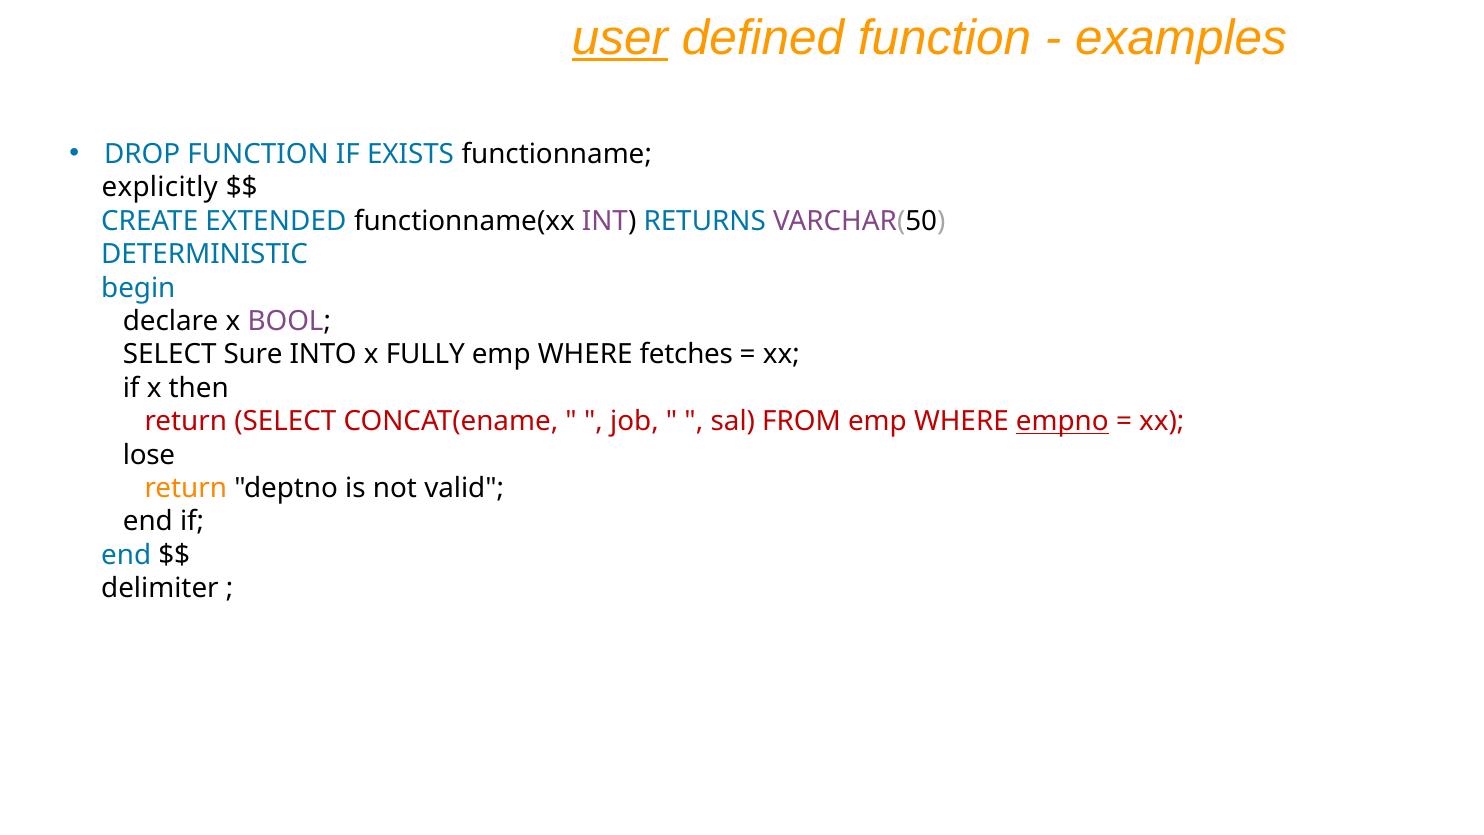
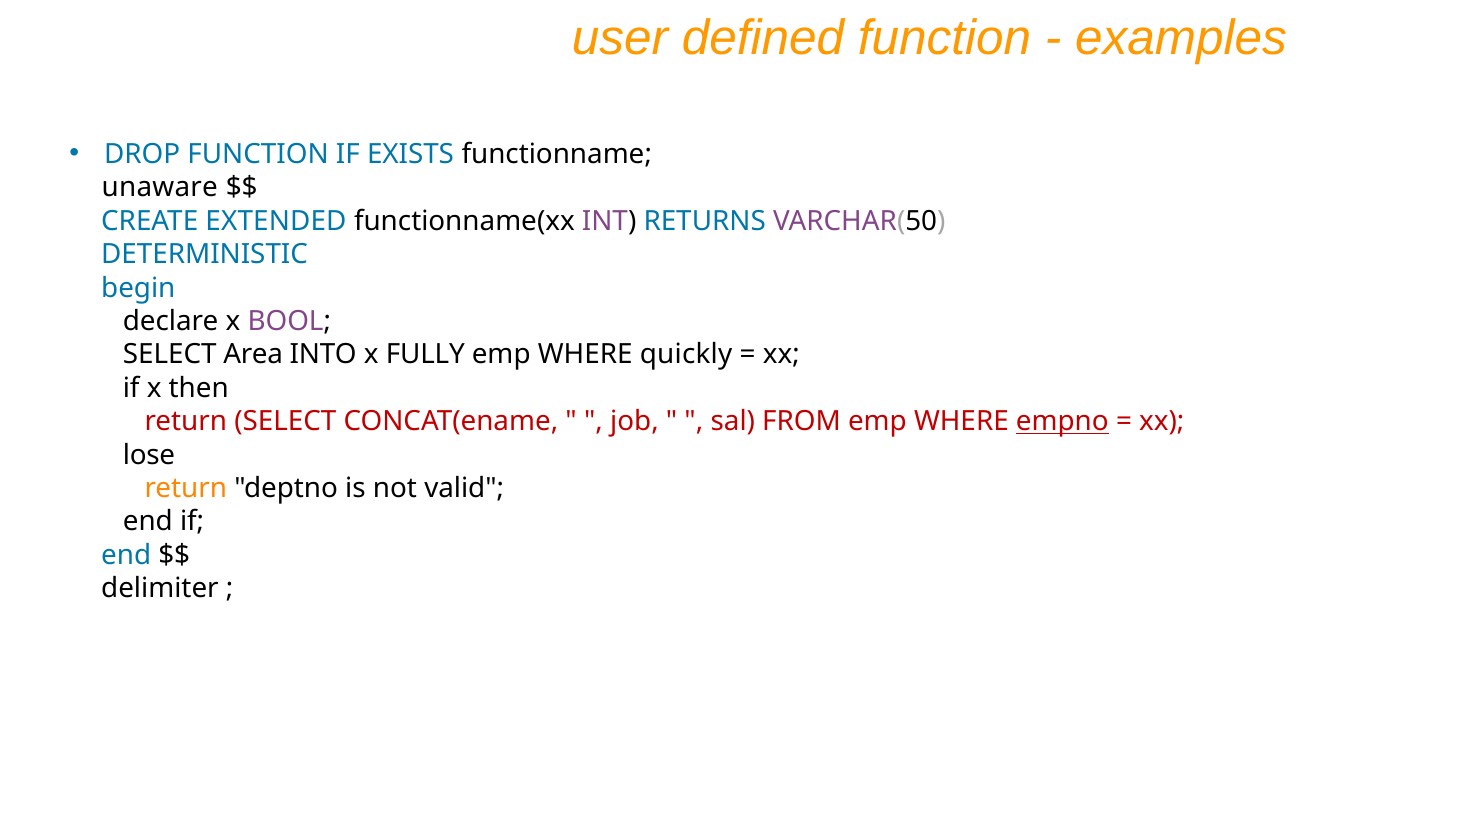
user underline: present -> none (620, 39)
explicitly: explicitly -> unaware (160, 188)
Sure: Sure -> Area (253, 355)
fetches: fetches -> quickly (686, 355)
